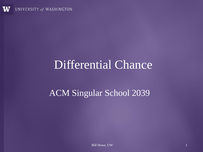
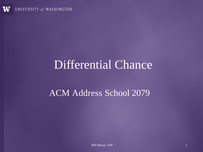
Singular: Singular -> Address (87, 93)
2039: 2039 -> 2079 (141, 93)
